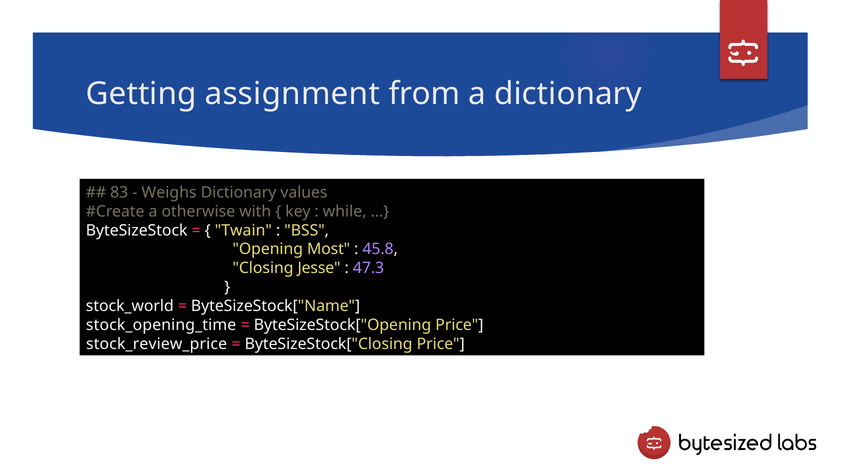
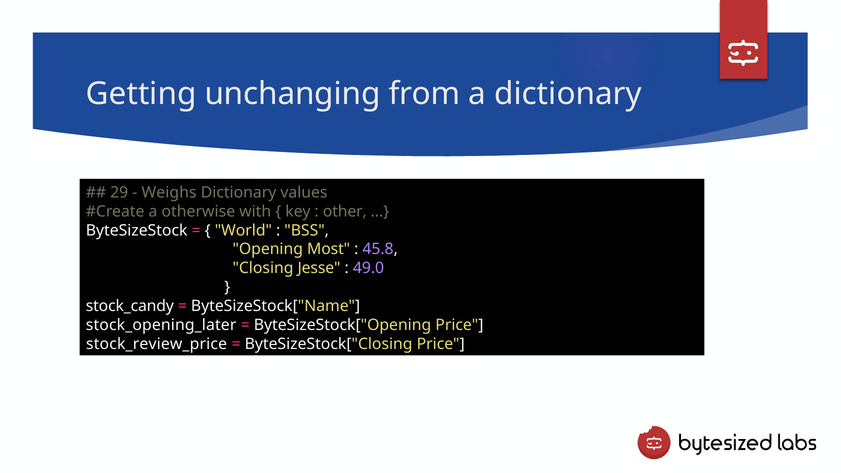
assignment: assignment -> unchanging (293, 94)
83: 83 -> 29 (119, 193)
while: while -> other (345, 211)
Twain: Twain -> World (243, 230)
47.3: 47.3 -> 49.0 (368, 268)
stock_world: stock_world -> stock_candy (130, 306)
stock_opening_time: stock_opening_time -> stock_opening_later (161, 325)
